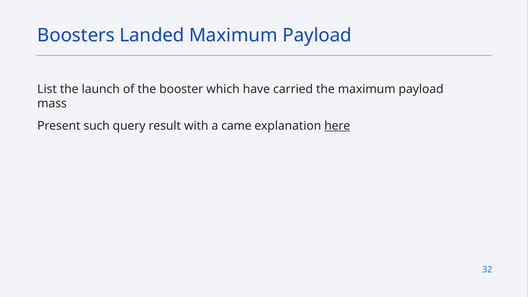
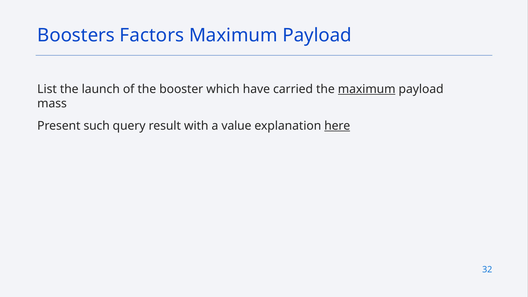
Landed: Landed -> Factors (152, 35)
maximum underline: none -> present (367, 89)
came: came -> value (236, 126)
